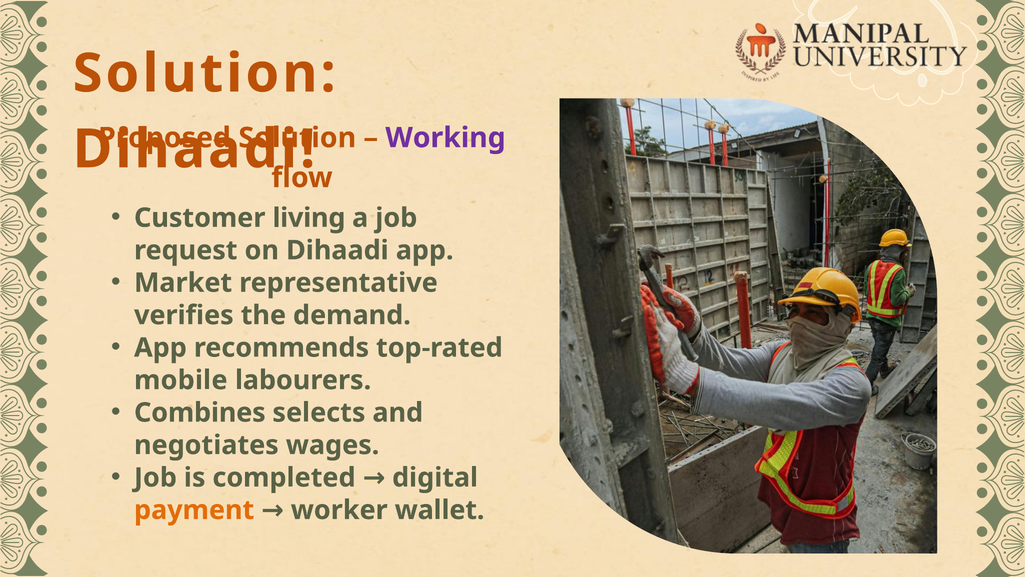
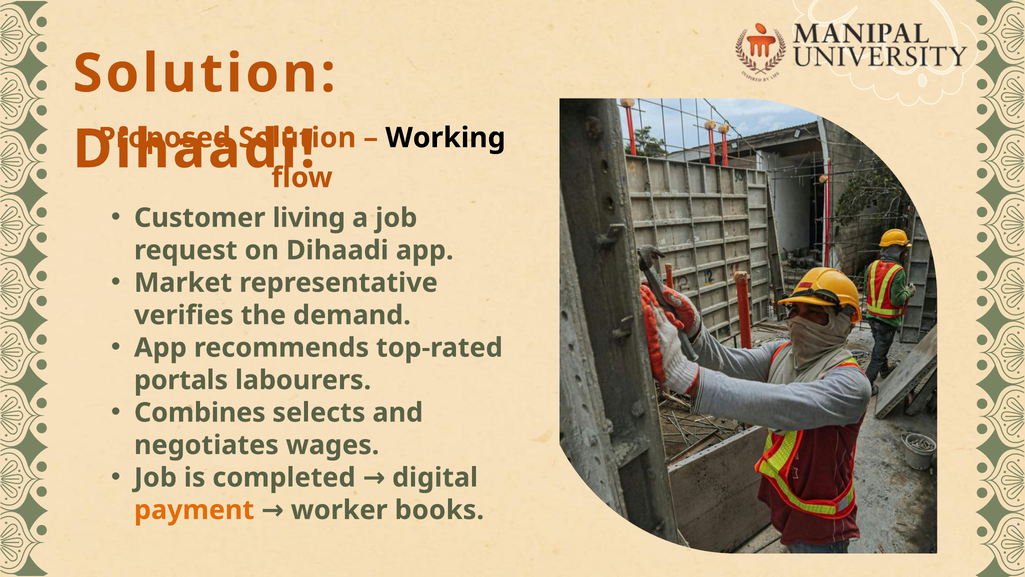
Working colour: purple -> black (445, 138)
mobile: mobile -> portals (181, 380)
wallet: wallet -> books (439, 510)
